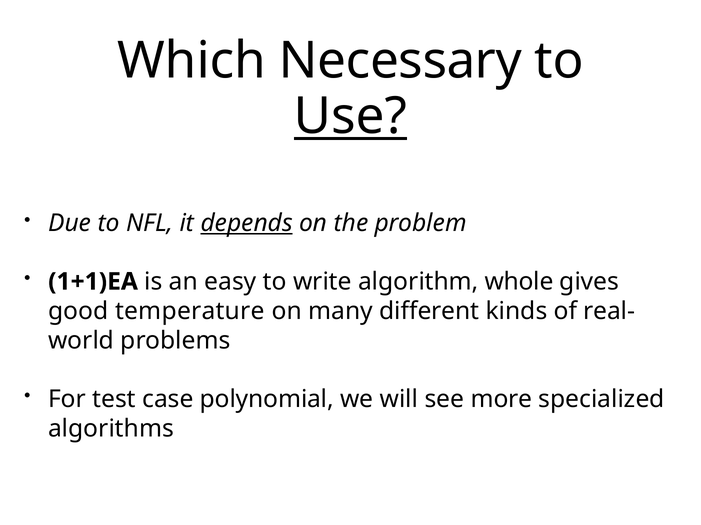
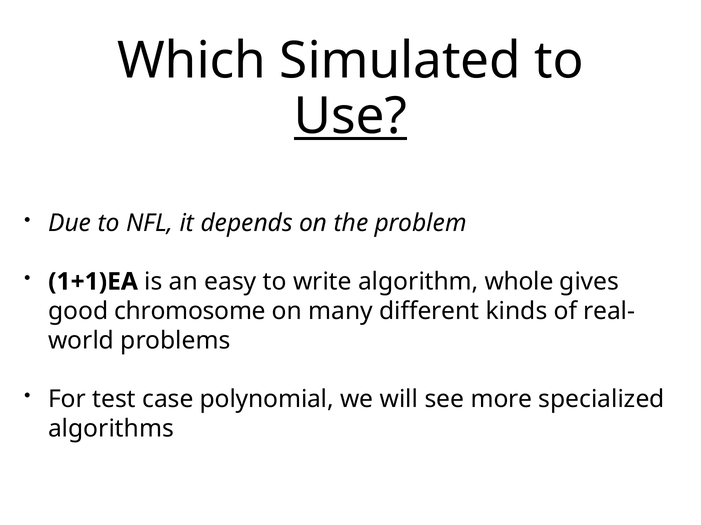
Necessary: Necessary -> Simulated (400, 61)
depends underline: present -> none (247, 224)
temperature: temperature -> chromosome (190, 312)
